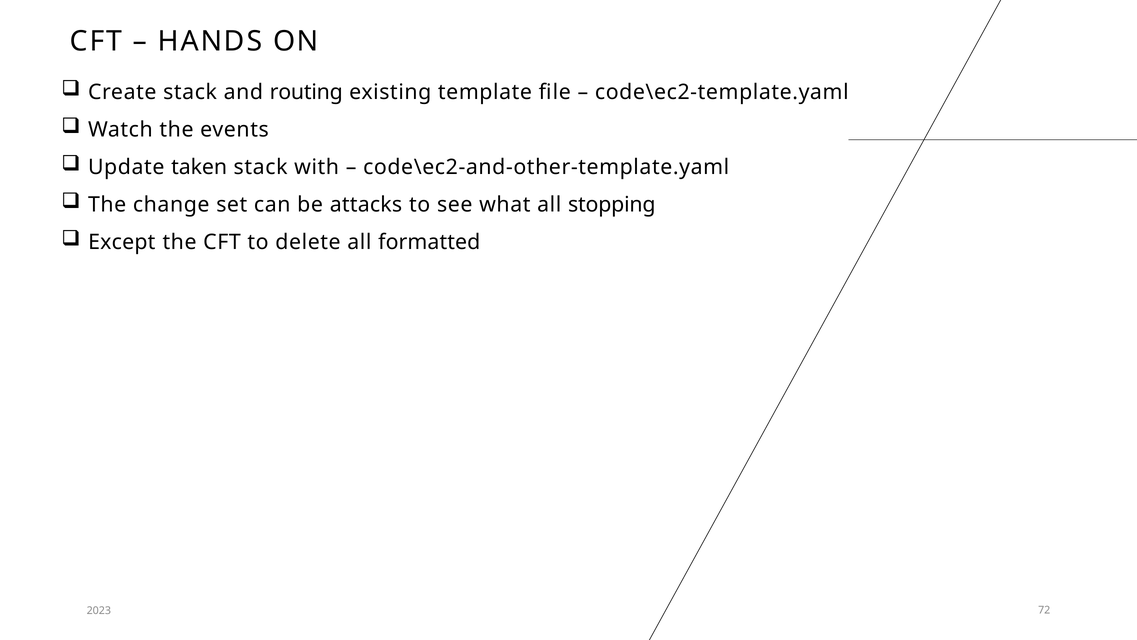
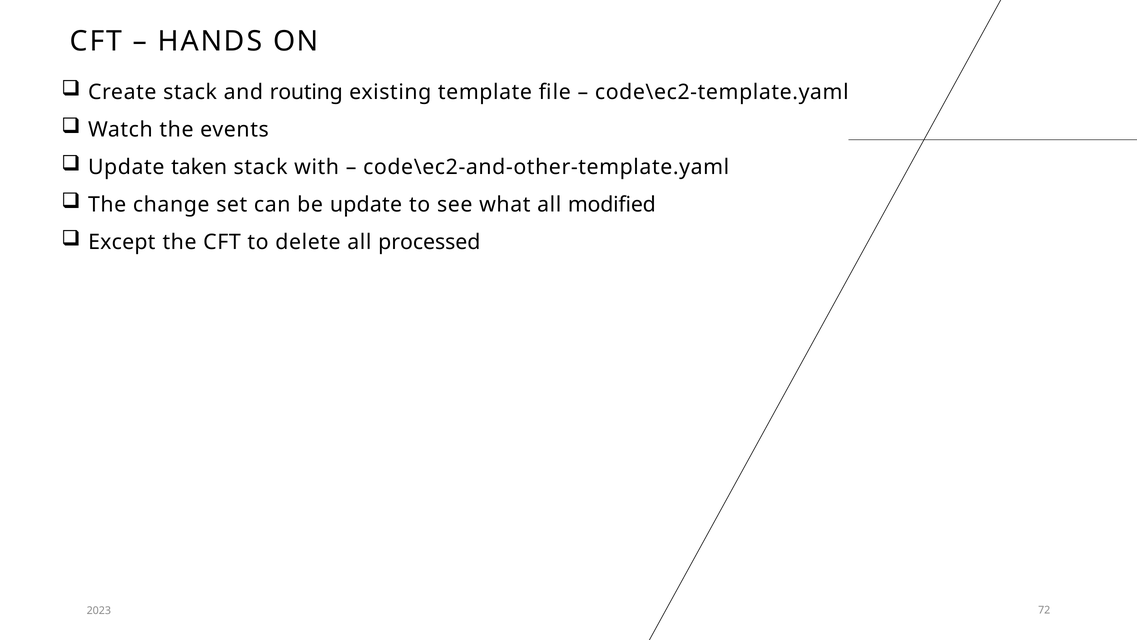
be attacks: attacks -> update (366, 204)
stopping: stopping -> modified (612, 204)
formatted: formatted -> processed (429, 242)
